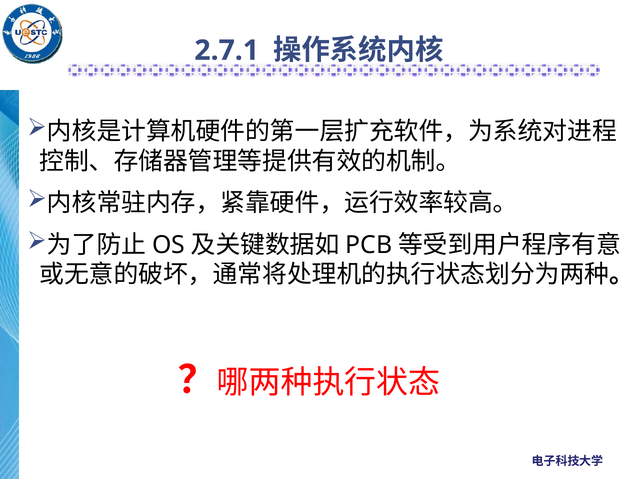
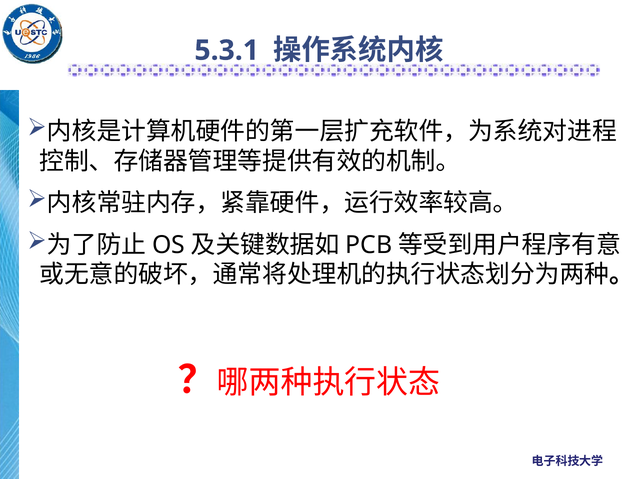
2.7.1: 2.7.1 -> 5.3.1 (227, 50)
